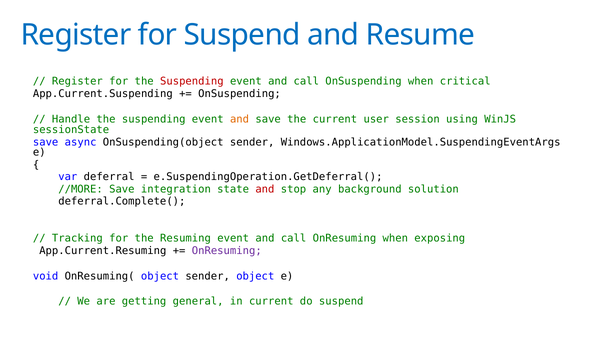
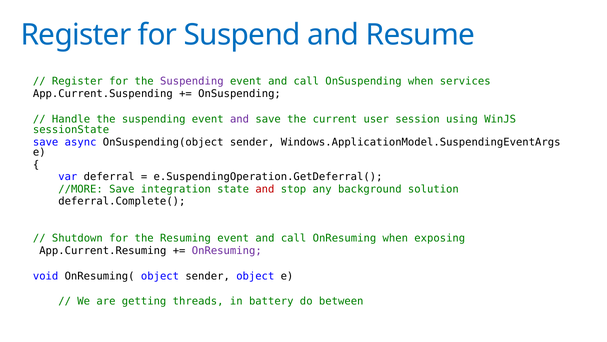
Suspending colour: red -> purple (192, 81)
critical: critical -> services (465, 81)
and colour: orange -> purple (240, 119)
Tracking: Tracking -> Shutdown (77, 238)
general: general -> threads (198, 301)
in current: current -> battery (271, 301)
do suspend: suspend -> between (341, 301)
